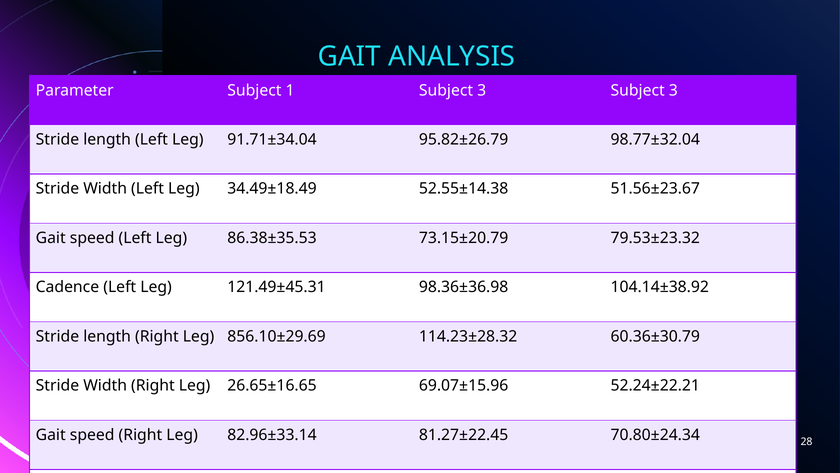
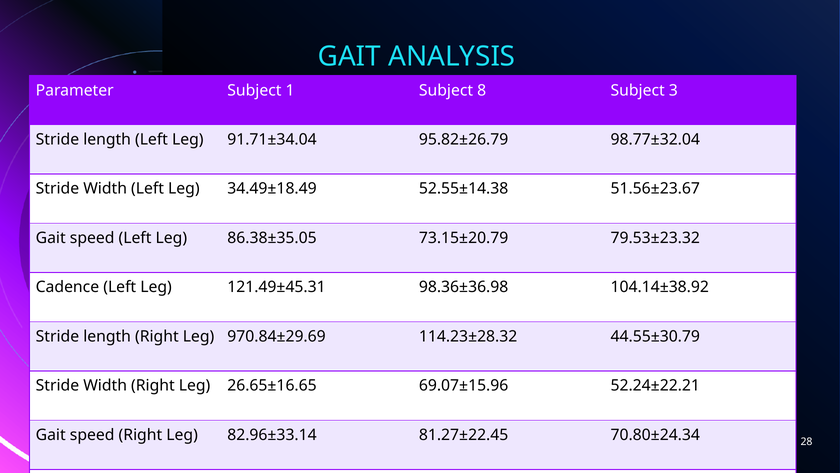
1 Subject 3: 3 -> 8 (482, 90)
86.38±35.53: 86.38±35.53 -> 86.38±35.05 (272, 238)
856.10±29.69: 856.10±29.69 -> 970.84±29.69 (277, 336)
60.36±30.79: 60.36±30.79 -> 44.55±30.79 (655, 336)
